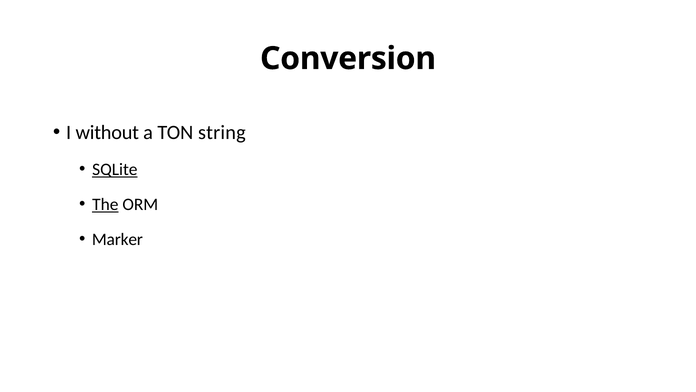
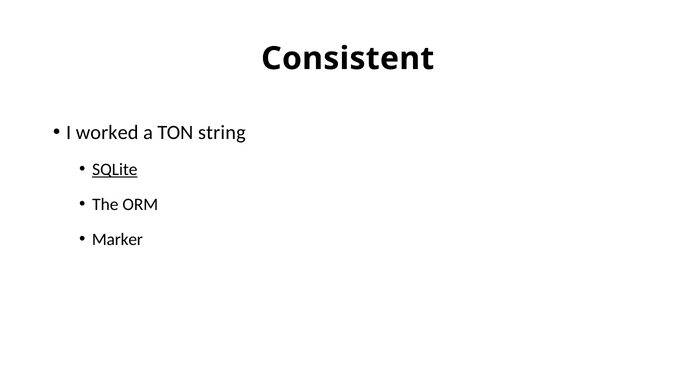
Conversion: Conversion -> Consistent (348, 58)
without: without -> worked (107, 133)
The underline: present -> none (105, 204)
